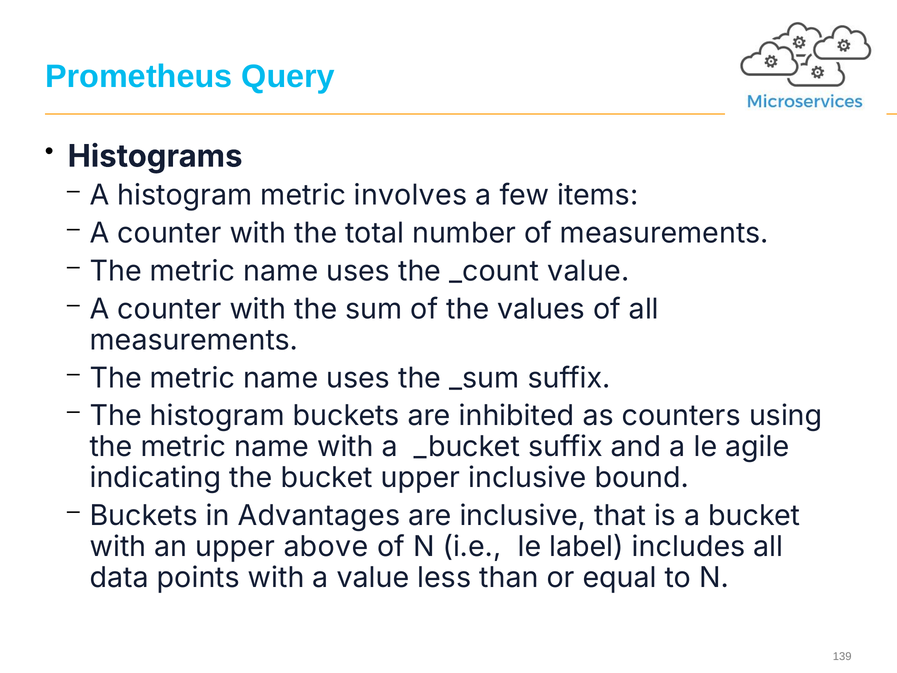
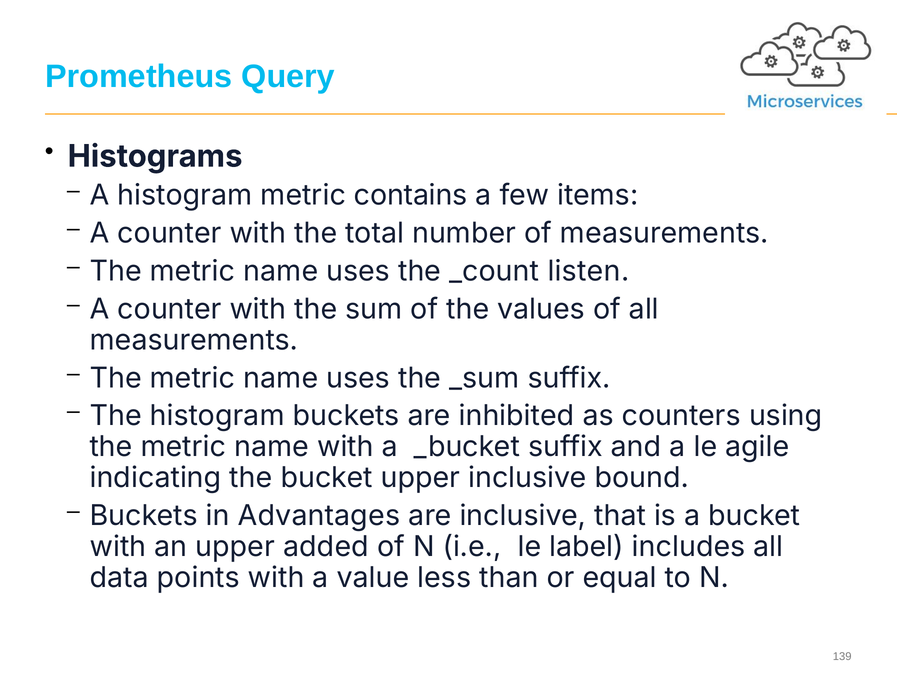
involves: involves -> contains (411, 195)
_count value: value -> listen (588, 271)
above: above -> added (326, 547)
